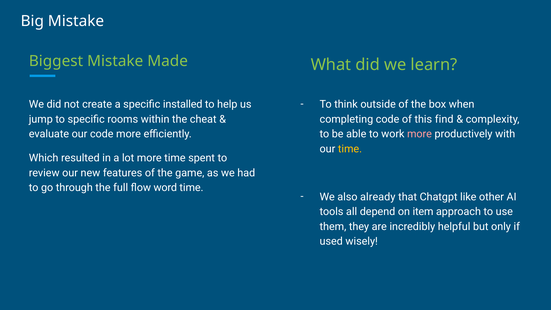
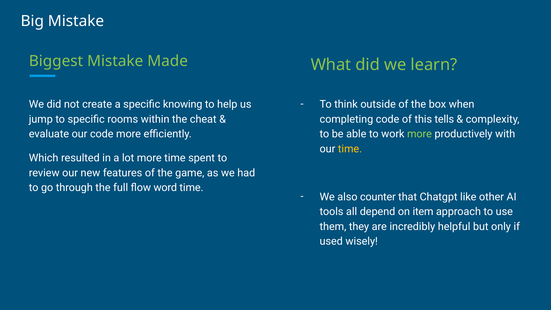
installed: installed -> knowing (183, 104)
find: find -> tells (444, 119)
more colour: pink -> light green (419, 134)
already: already -> counter (378, 197)
